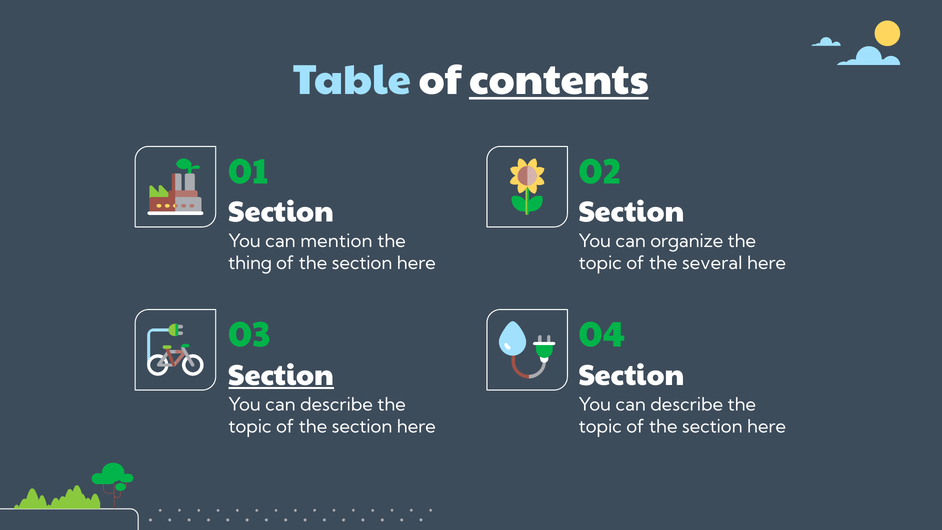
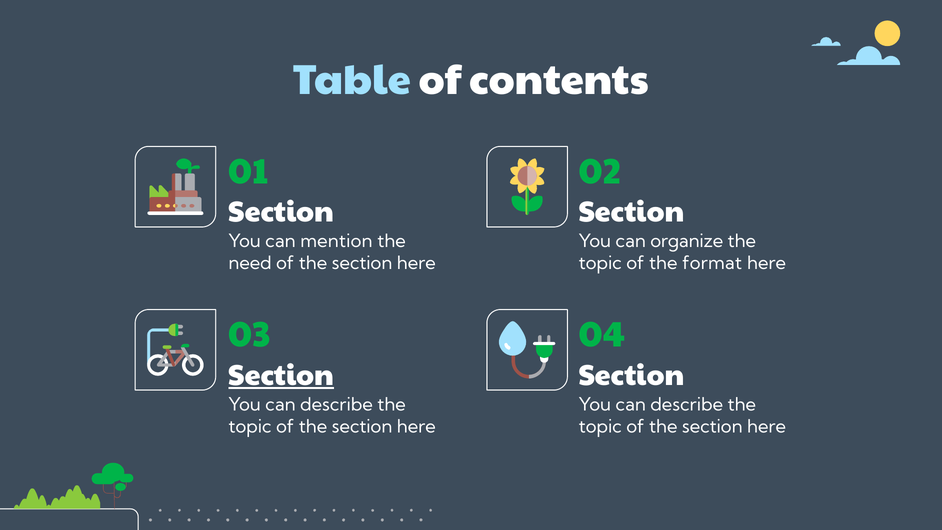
contents underline: present -> none (559, 80)
thing: thing -> need (250, 263)
several: several -> format (712, 263)
